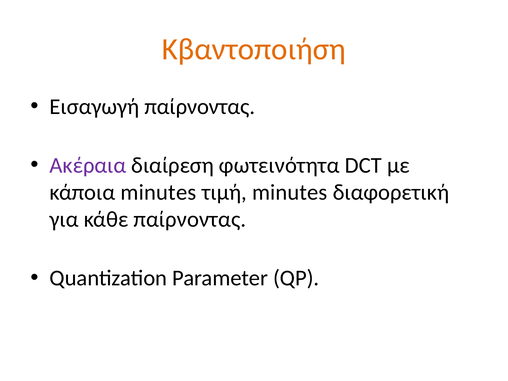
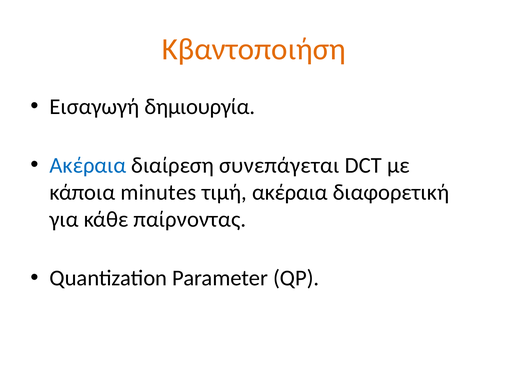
Εισαγωγή παίρνοντας: παίρνοντας -> δημιουργία (200, 107)
Ακέραια colour: purple -> blue (88, 165)
φωτεινότητα: φωτεινότητα -> συνεπάγεται (279, 165)
τιμή minutes: minutes -> ακέραια (290, 192)
